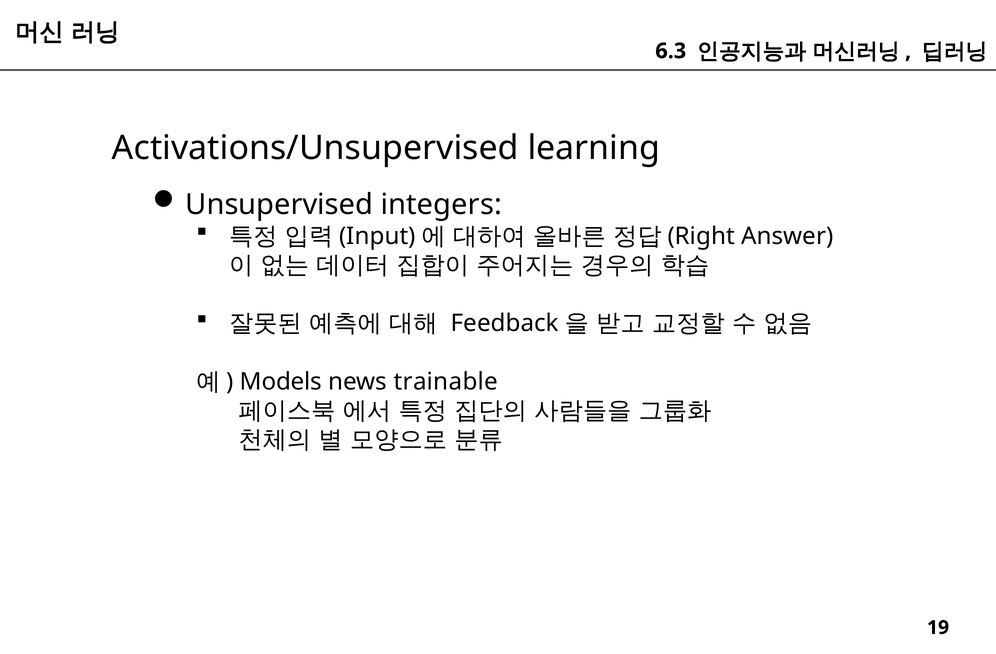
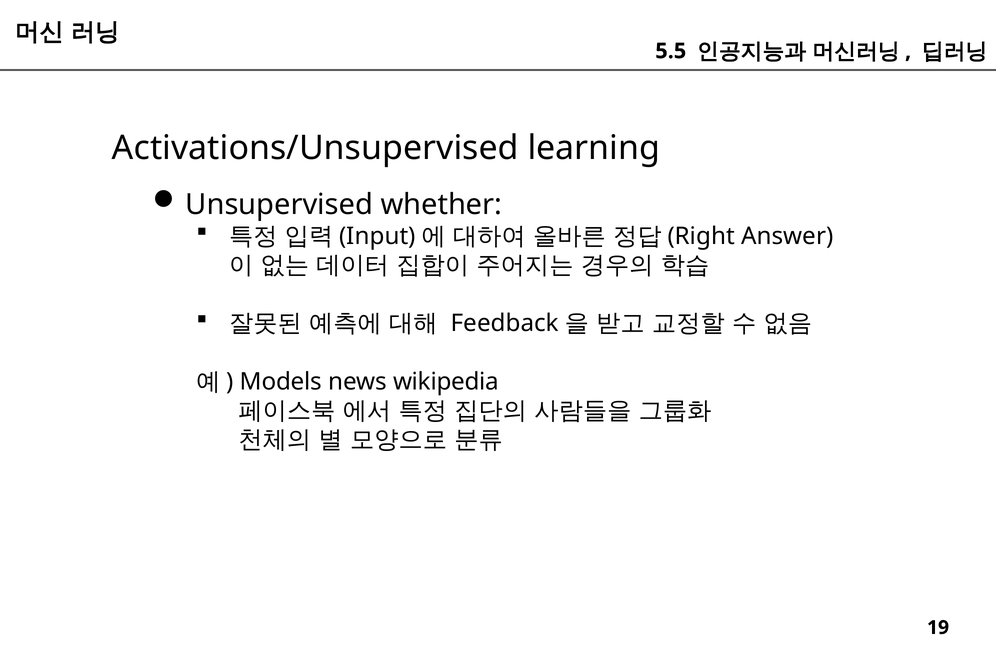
6.3: 6.3 -> 5.5 (671, 51)
integers: integers -> whether (441, 205)
trainable: trainable -> wikipedia (446, 382)
